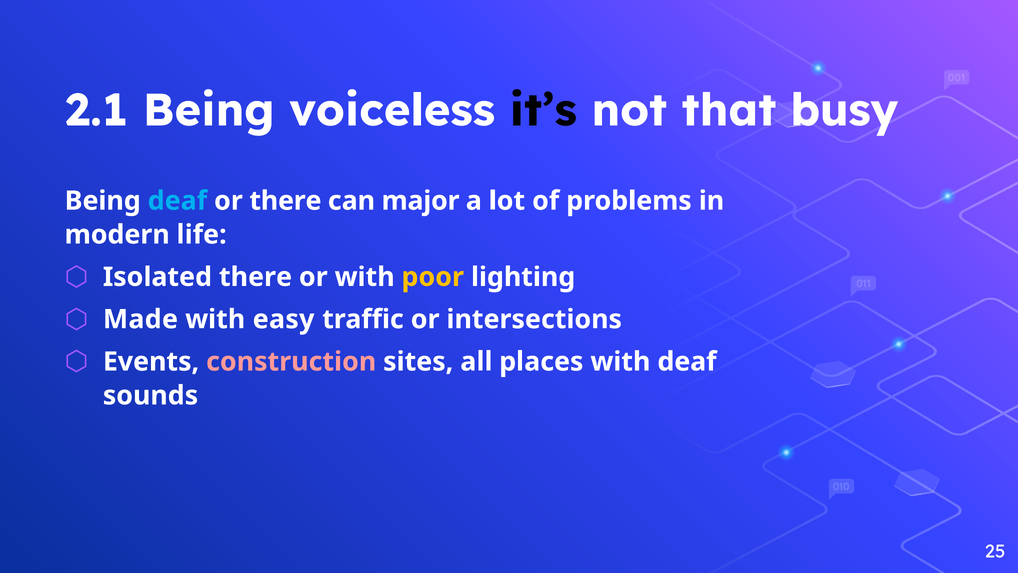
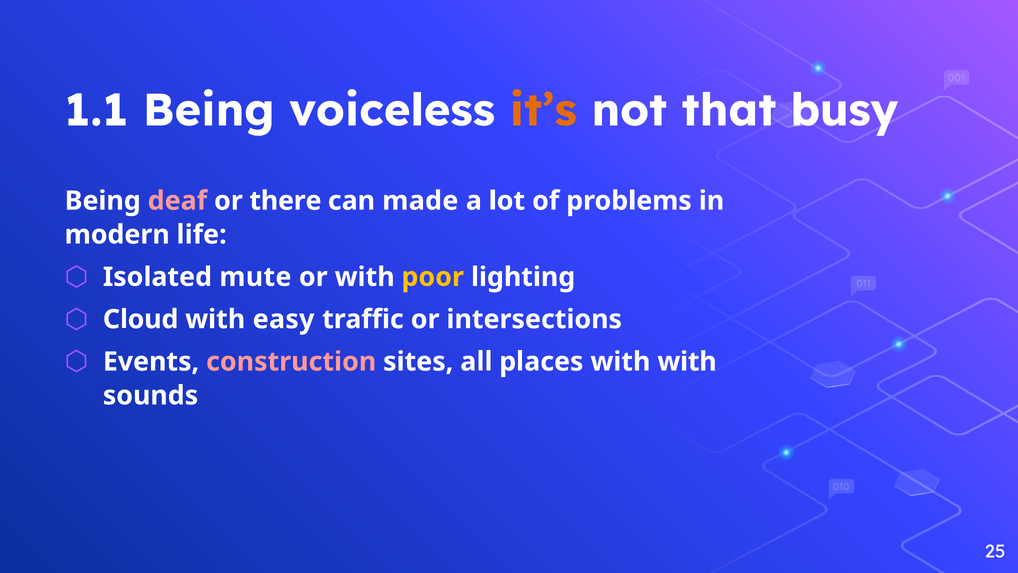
2.1: 2.1 -> 1.1 (96, 110)
it’s colour: black -> orange (543, 110)
deaf colour: light blue -> pink (177, 201)
major: major -> made (420, 201)
Isolated there: there -> mute (255, 277)
Made: Made -> Cloud (141, 319)
with deaf: deaf -> with (687, 362)
